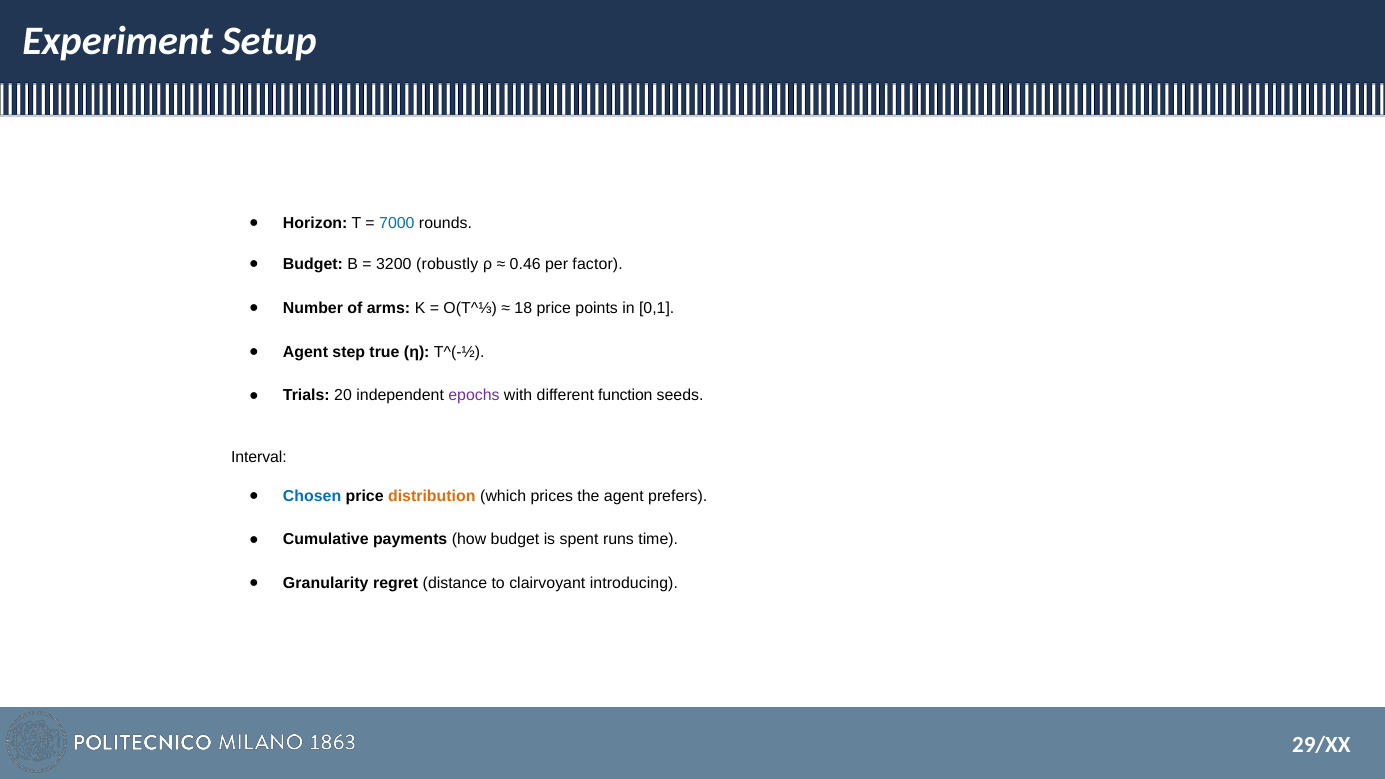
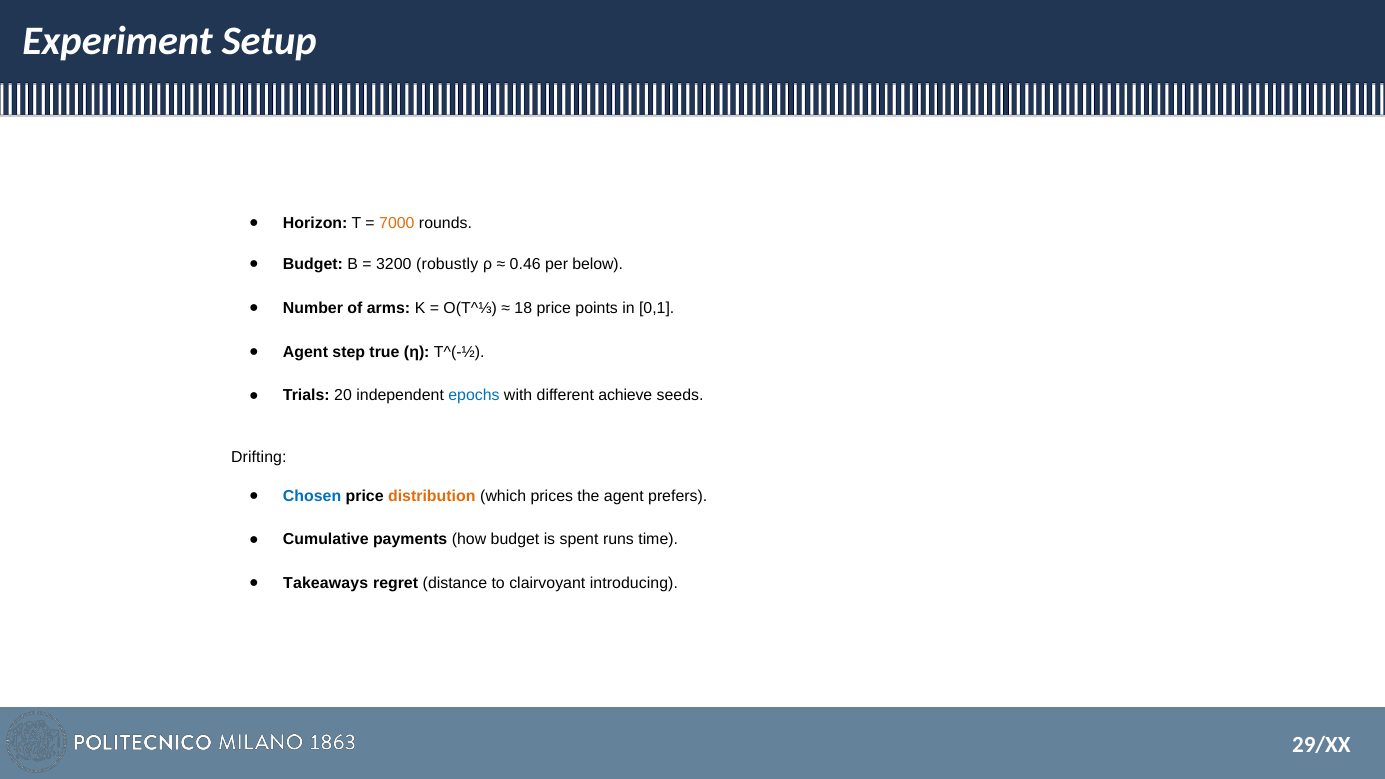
7000 colour: blue -> orange (397, 224)
factor: factor -> below (598, 265)
epochs colour: purple -> blue (474, 396)
function: function -> achieve (625, 396)
Interval: Interval -> Drifting (259, 457)
Granularity: Granularity -> Takeaways (326, 584)
